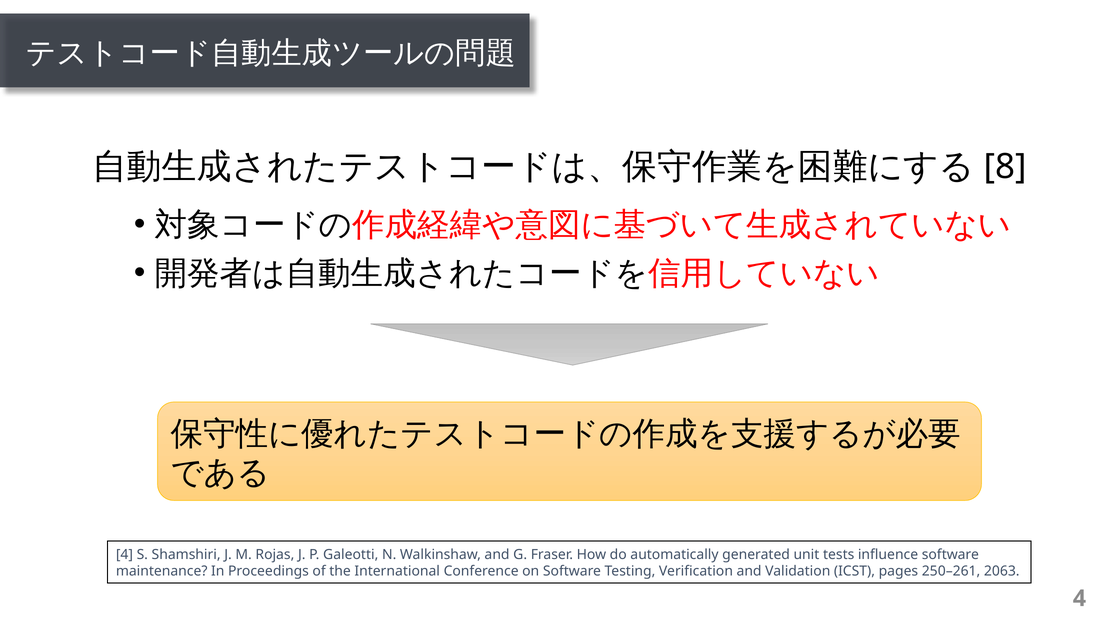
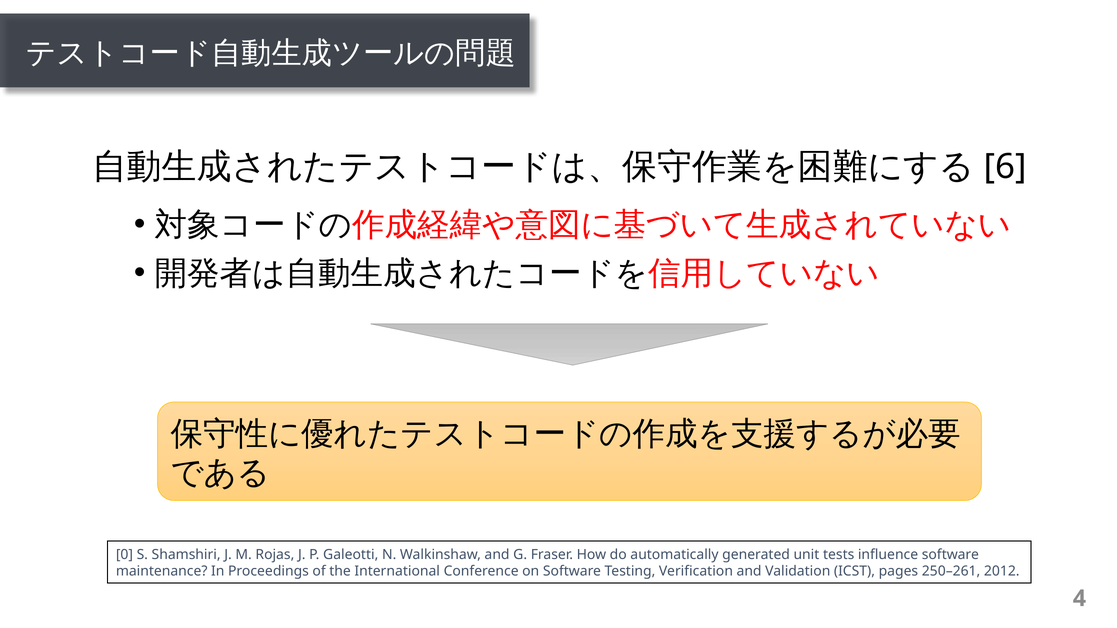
8: 8 -> 6 (1005, 167)
4: 4 -> 0 (124, 555)
2063: 2063 -> 2012 (1002, 572)
